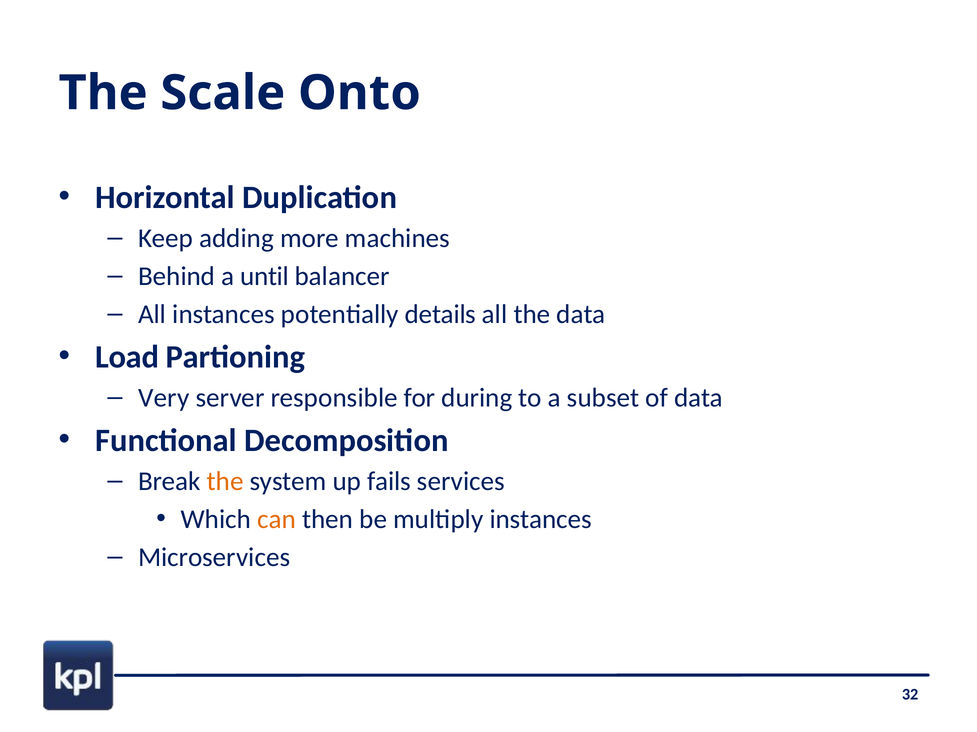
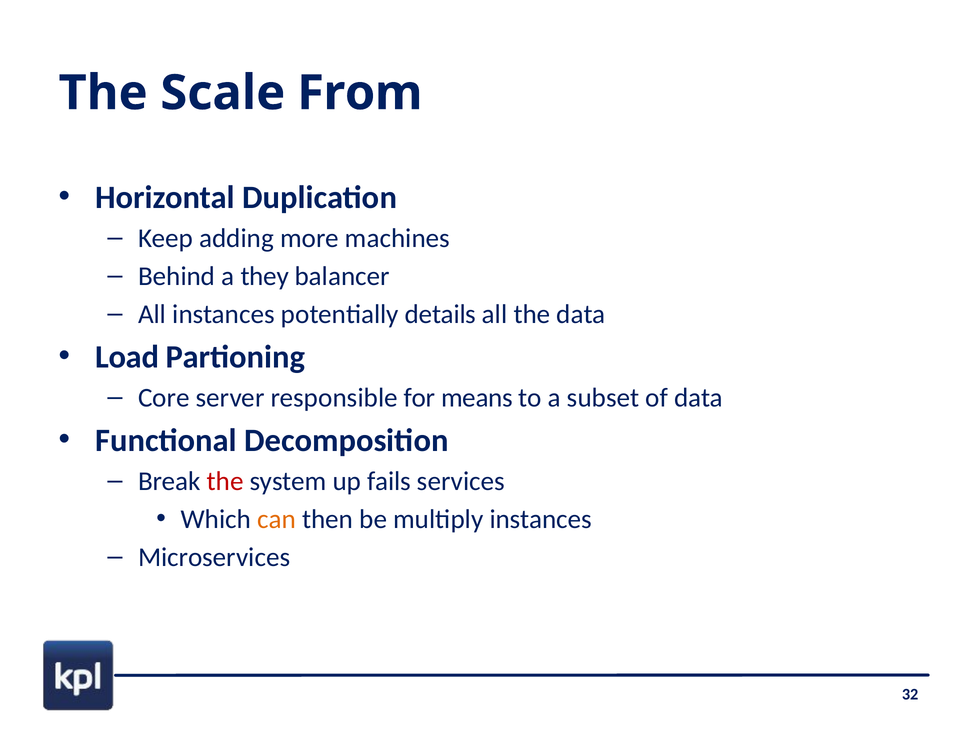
Onto: Onto -> From (360, 93)
until: until -> they (265, 277)
Very: Very -> Core (164, 398)
during: during -> means (477, 398)
the colour: orange -> red (225, 482)
